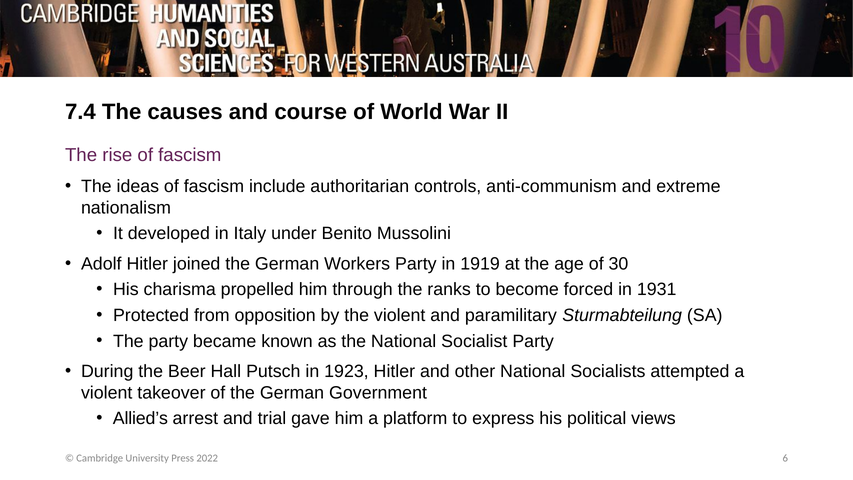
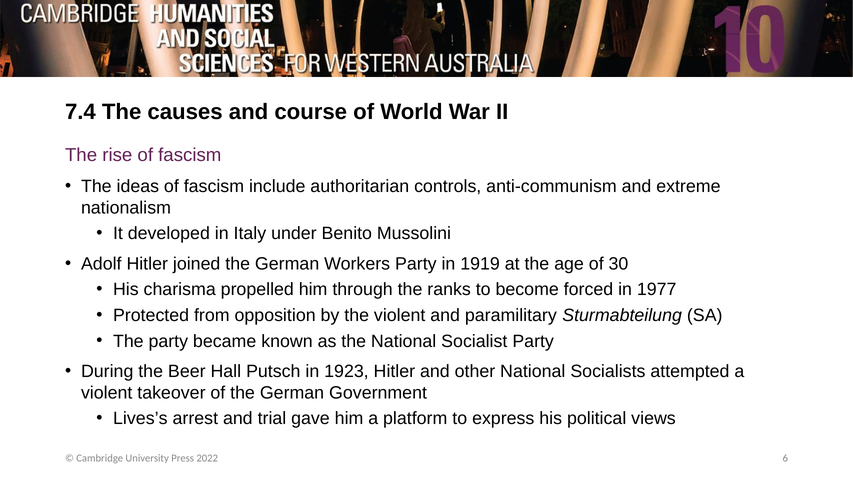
1931: 1931 -> 1977 (657, 289)
Allied’s: Allied’s -> Lives’s (140, 418)
